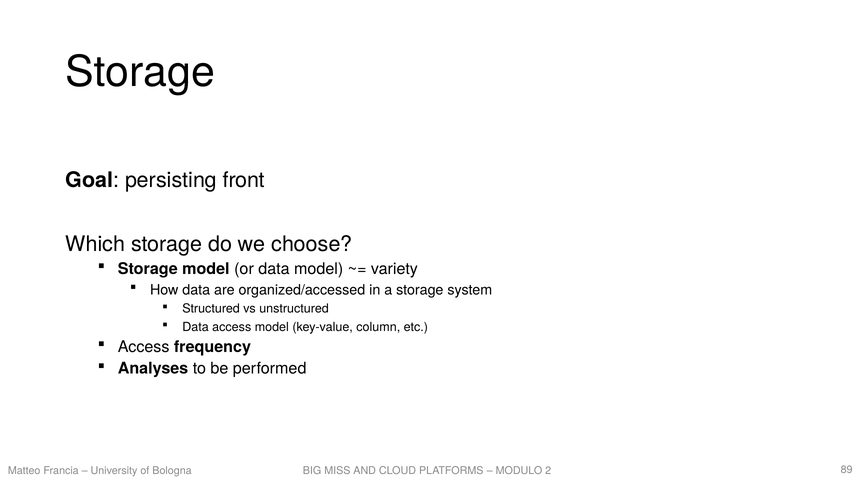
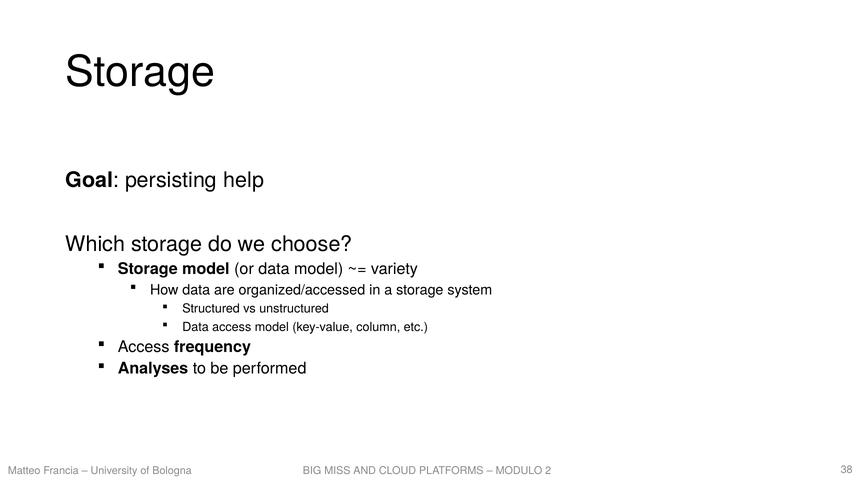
front: front -> help (244, 180)
89: 89 -> 38 (847, 470)
